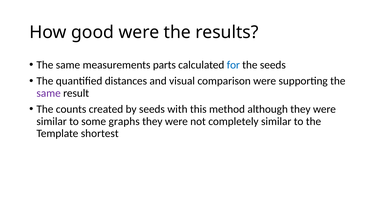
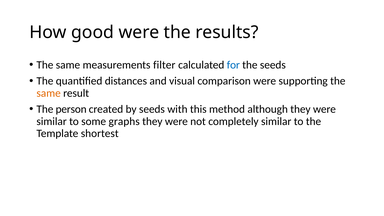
parts: parts -> filter (164, 65)
same colour: purple -> orange (49, 93)
counts: counts -> person (71, 109)
